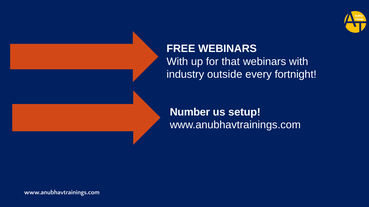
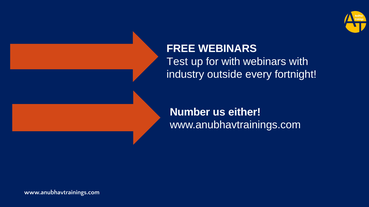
With: With -> Test (177, 62)
for that: that -> with (231, 62)
setup: setup -> either (244, 112)
